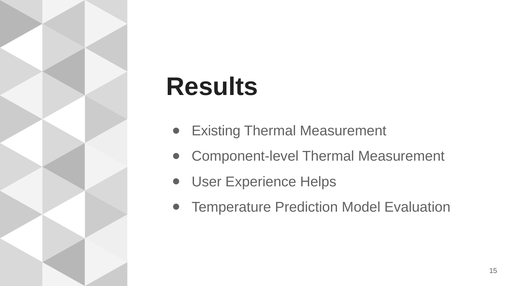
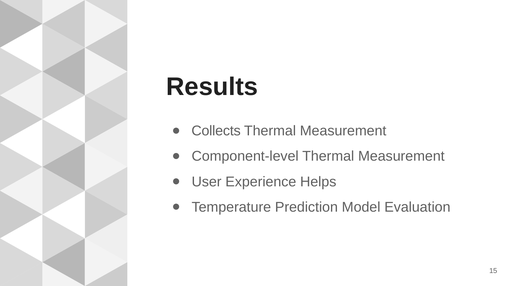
Existing: Existing -> Collects (216, 131)
